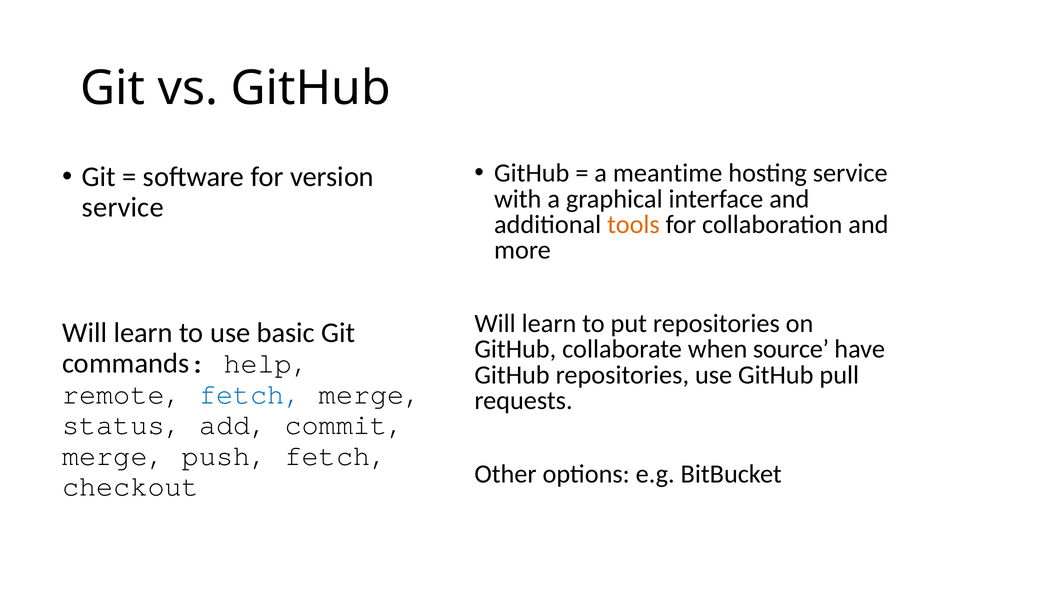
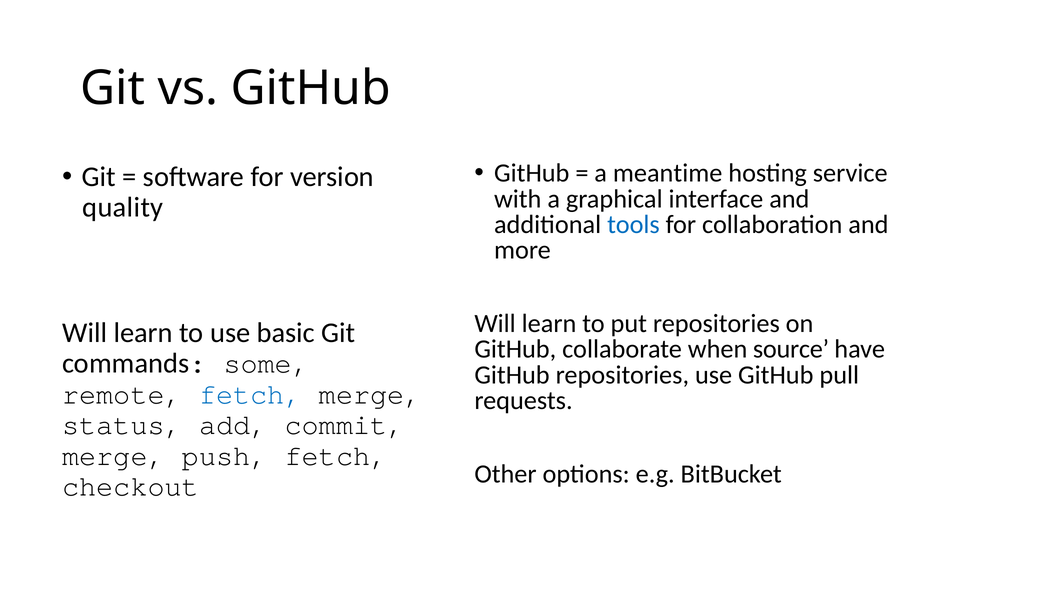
service: service -> quality (123, 207)
tools colour: orange -> blue (633, 224)
help: help -> some (266, 363)
